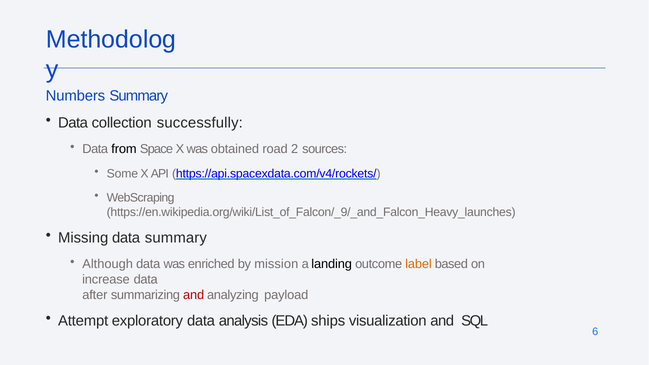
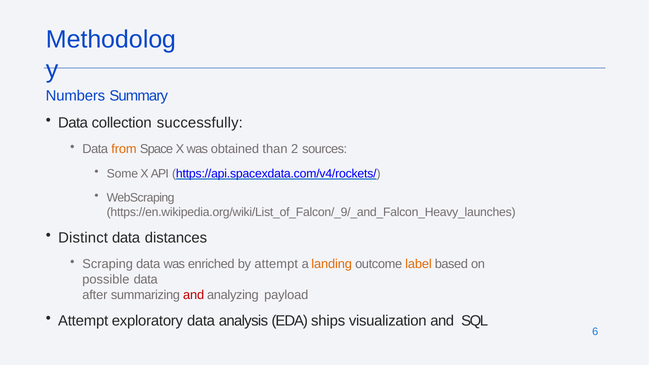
from colour: black -> orange (124, 149)
road: road -> than (275, 149)
Missing: Missing -> Distinct (83, 238)
data summary: summary -> distances (176, 238)
Although: Although -> Scraping (108, 264)
by mission: mission -> attempt (276, 264)
landing colour: black -> orange (332, 264)
increase: increase -> possible (106, 279)
